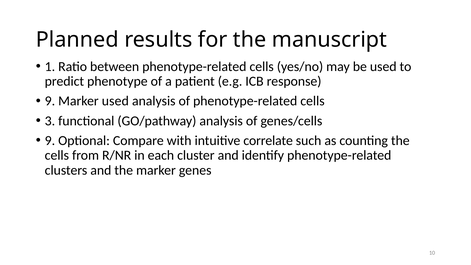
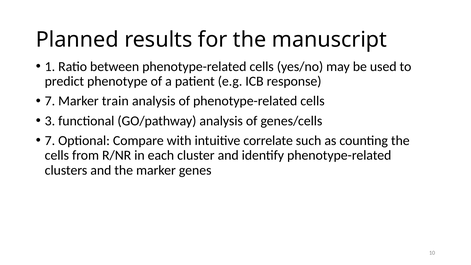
9: 9 -> 7 (50, 101)
Marker used: used -> train (115, 101)
9: 9 -> 7 (50, 140)
